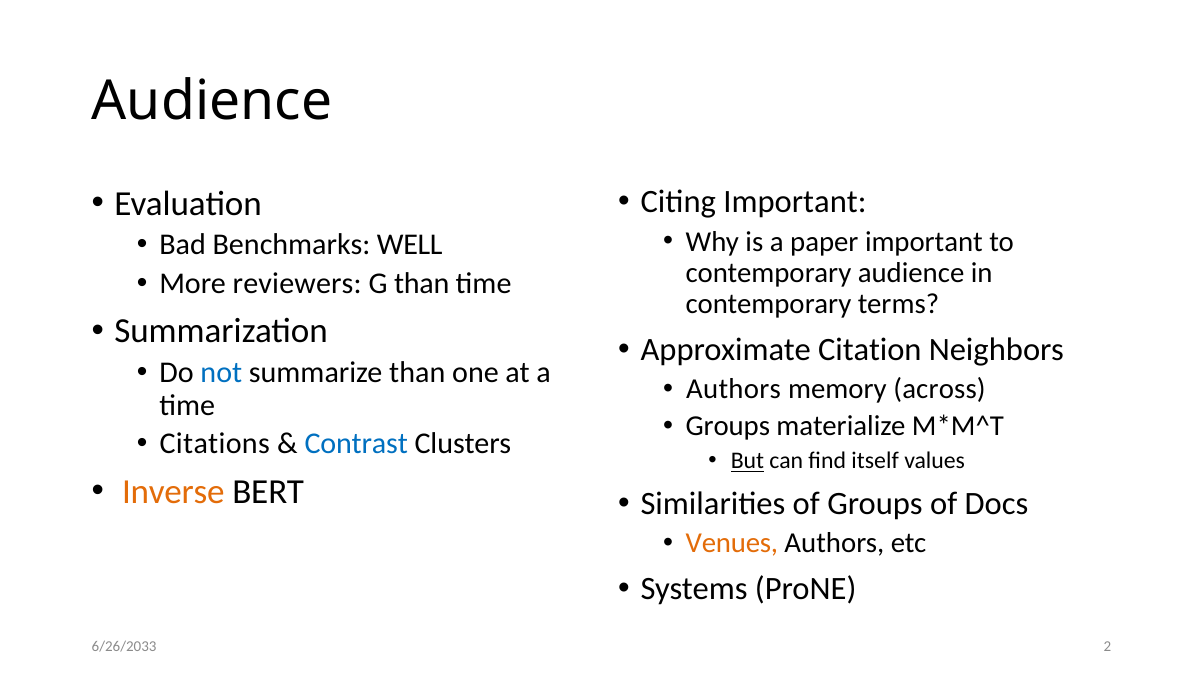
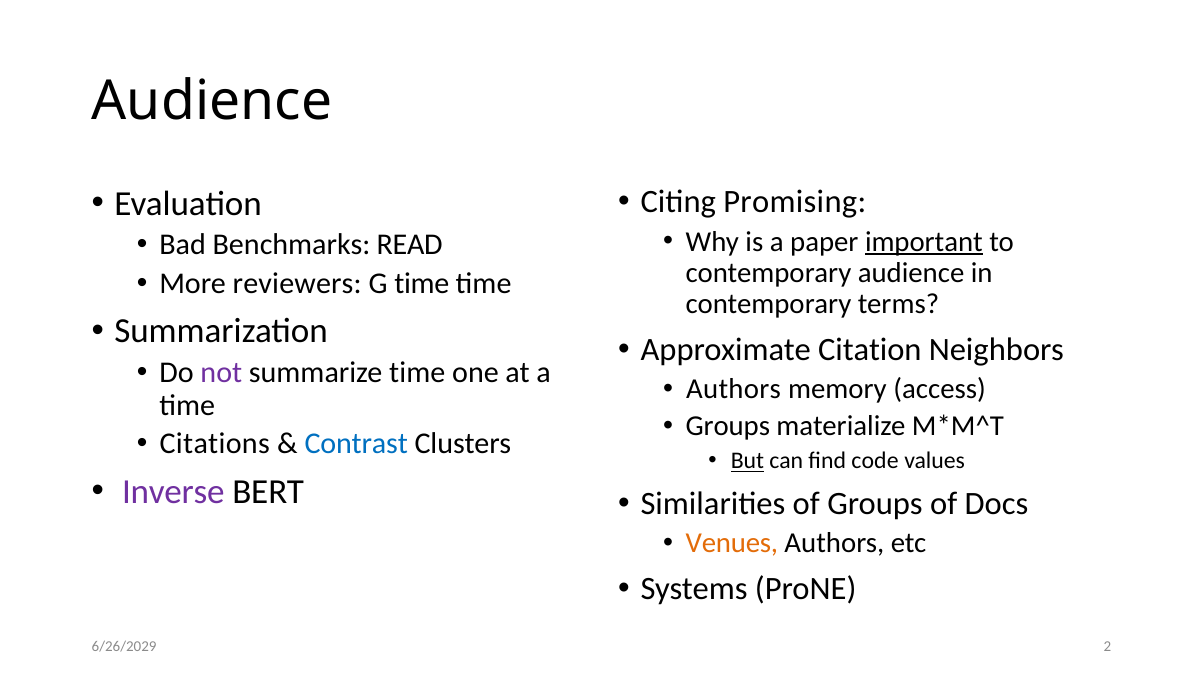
Citing Important: Important -> Promising (795, 202)
important underline: none -> present (924, 241)
WELL: WELL -> READ (410, 245)
G than: than -> time (422, 284)
not colour: blue -> purple (221, 373)
summarize than: than -> time (417, 373)
across: across -> access (940, 389)
itself: itself -> code (875, 461)
Inverse colour: orange -> purple (173, 491)
6/26/2033: 6/26/2033 -> 6/26/2029 (124, 646)
